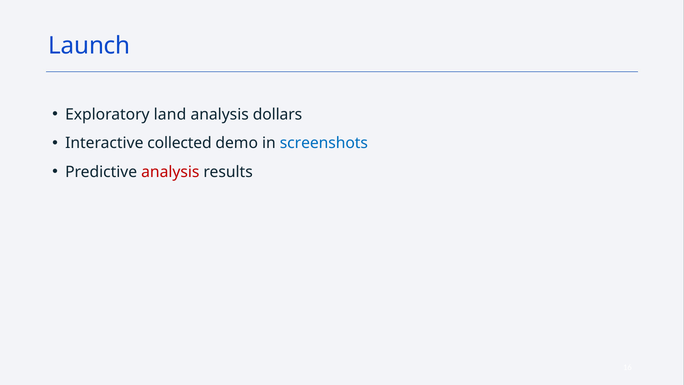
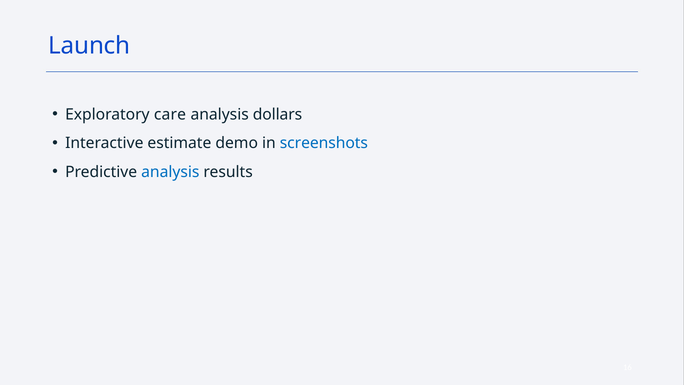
land: land -> care (170, 114)
collected: collected -> estimate (179, 143)
analysis colour: red -> blue (170, 172)
